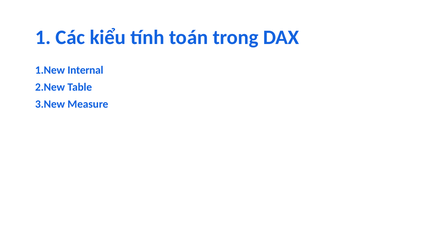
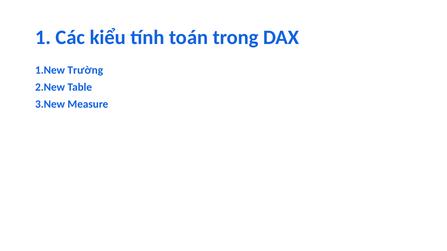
Internal: Internal -> Trường (85, 70)
